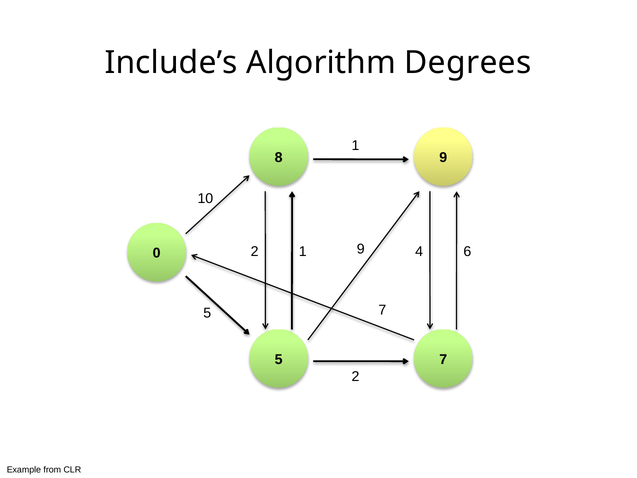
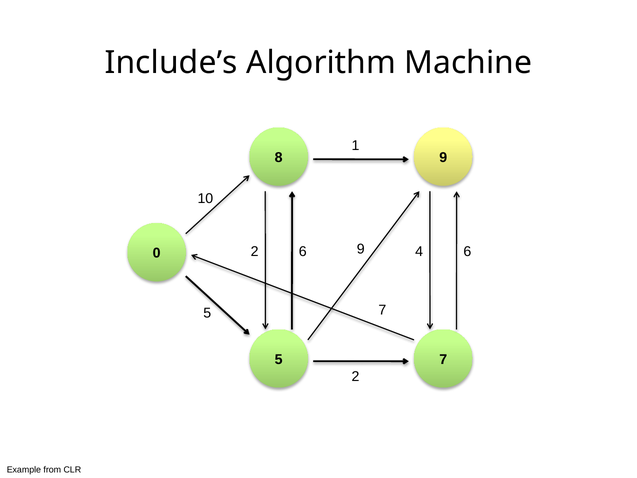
Degrees: Degrees -> Machine (468, 63)
1: 1 -> 6 (303, 251)
